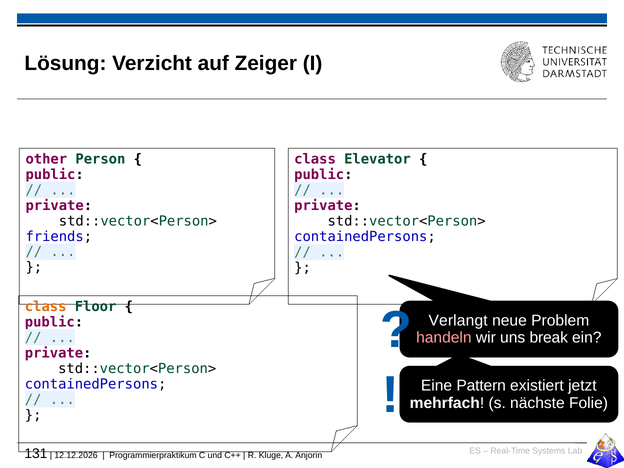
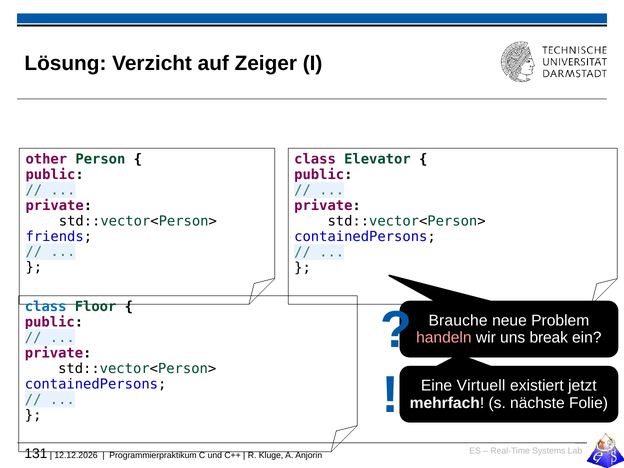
class colour: orange -> blue (46, 307)
Verlangt: Verlangt -> Brauche (458, 320)
Pattern: Pattern -> Virtuell (481, 386)
